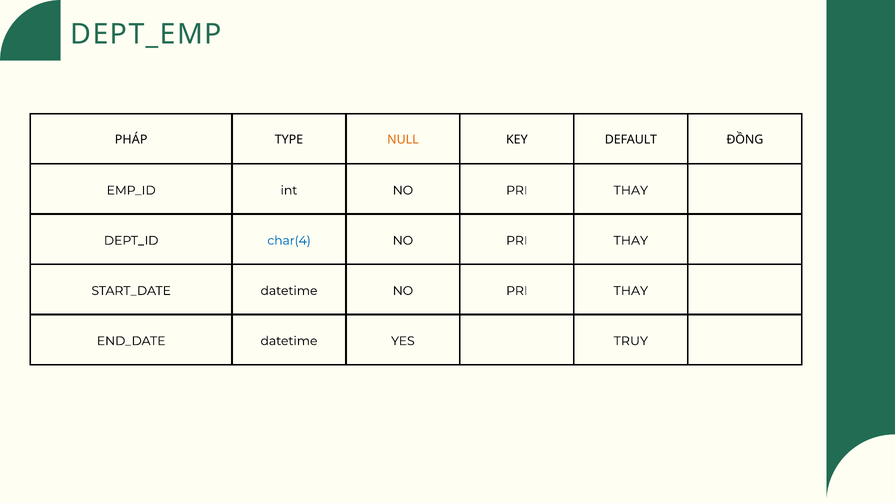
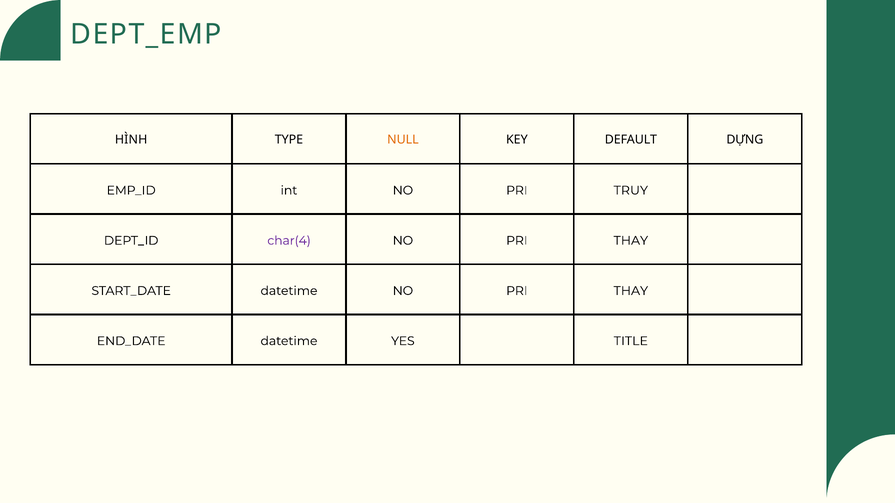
PHÁP: PHÁP -> HÌNH (131, 140)
ĐỒNG: ĐỒNG -> DỰNG (745, 140)
int NO PRI THAY: THAY -> TRUY (631, 191)
char(4 colour: blue -> purple (289, 241)
TRUY: TRUY -> TITLE (631, 341)
